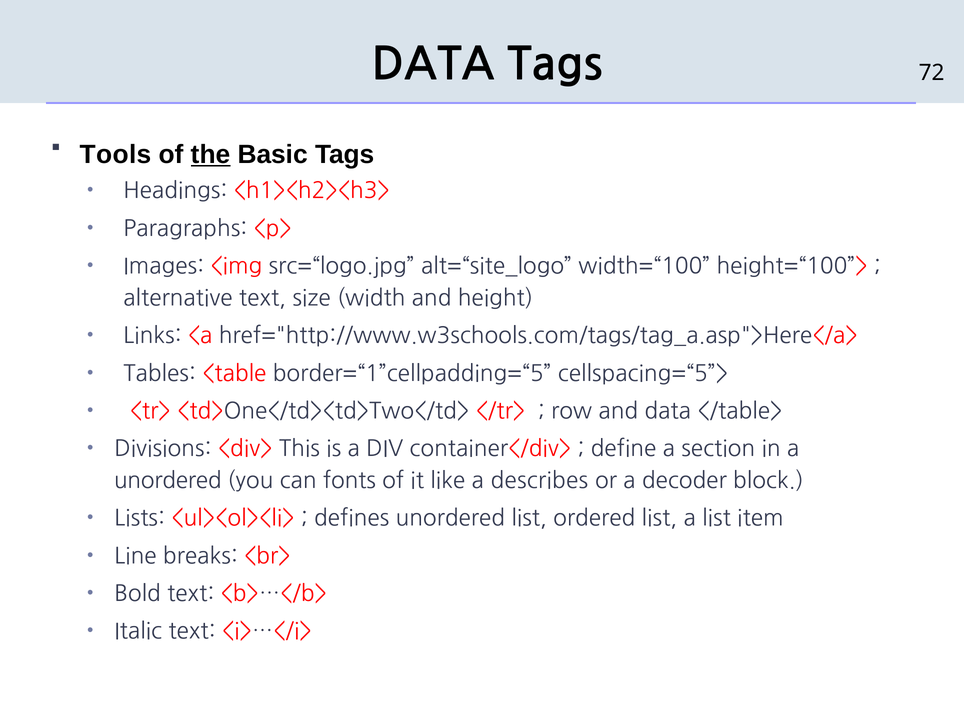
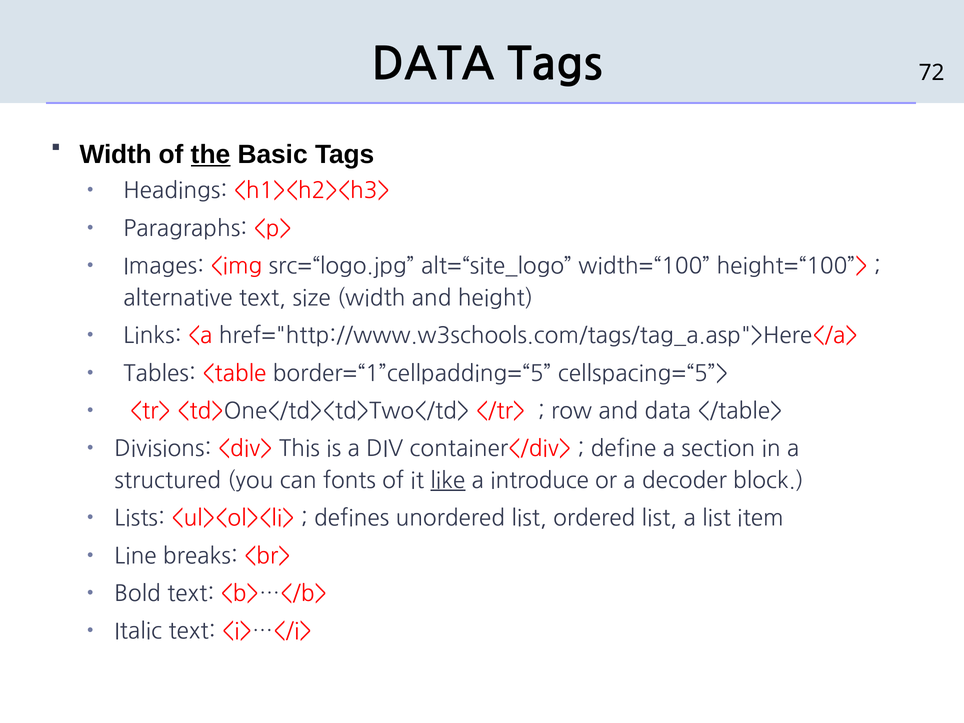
Tools: Tools -> Width (116, 154)
unordered: unordered -> structured (168, 481)
like underline: none -> present (448, 481)
describes: describes -> introduce (540, 481)
